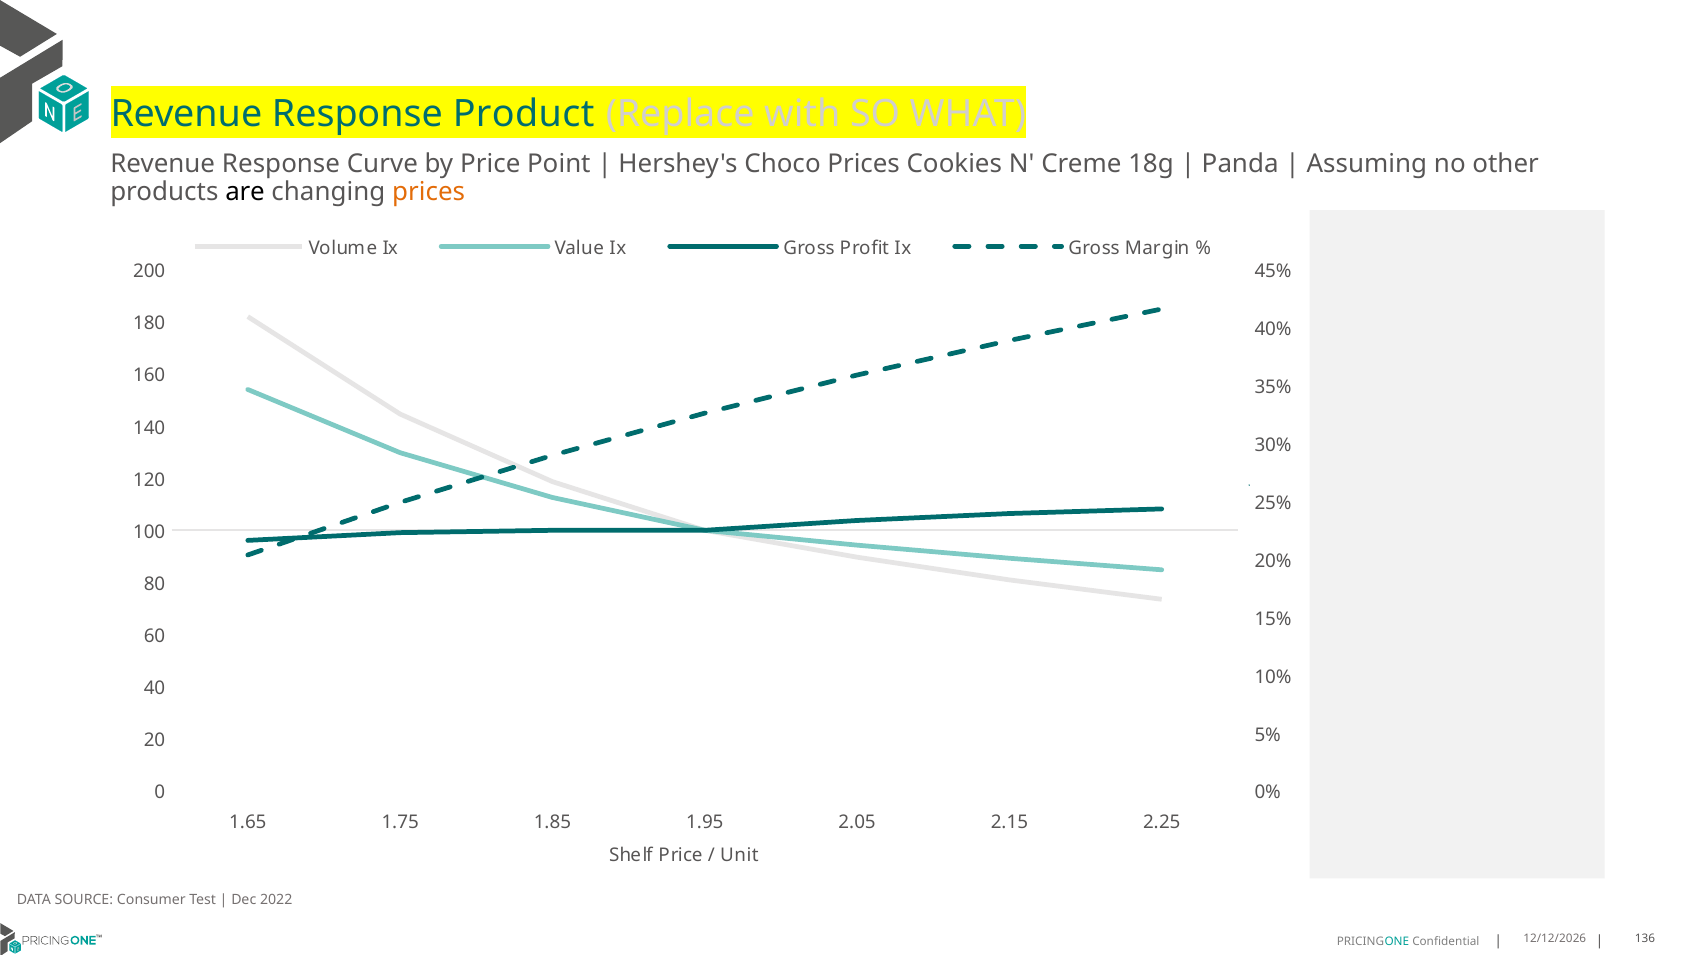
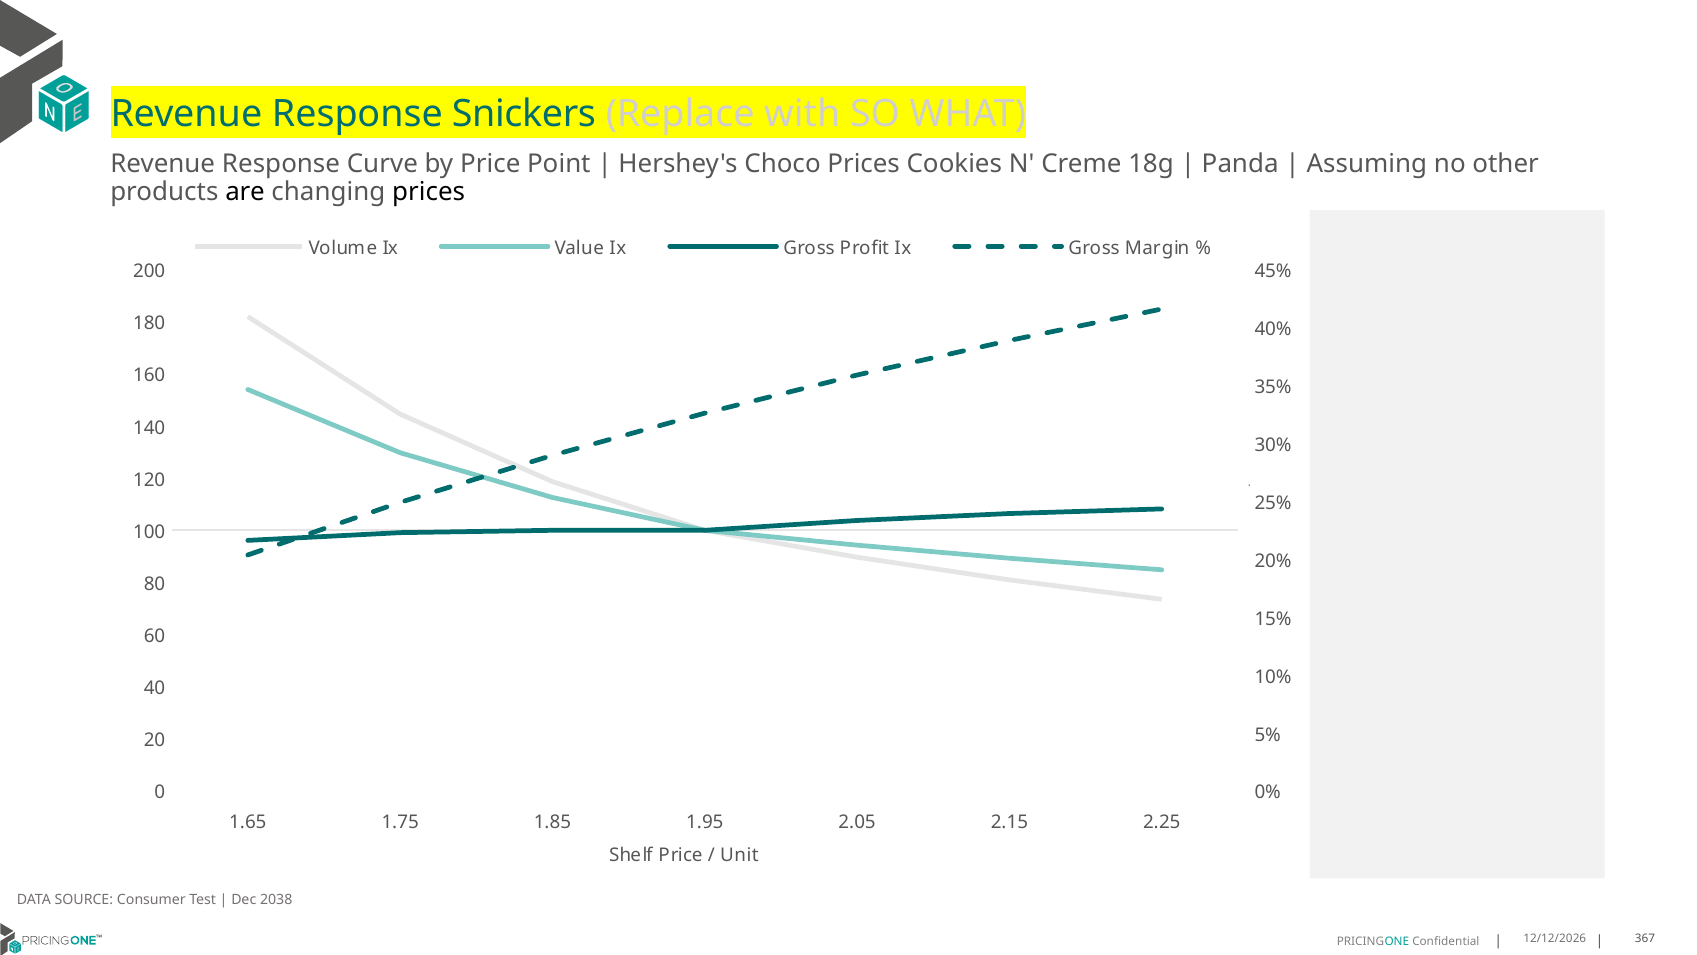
Product: Product -> Snickers (524, 114)
prices colour: orange -> black (429, 192)
2022: 2022 -> 2038 (276, 899)
136: 136 -> 367 (1645, 939)
